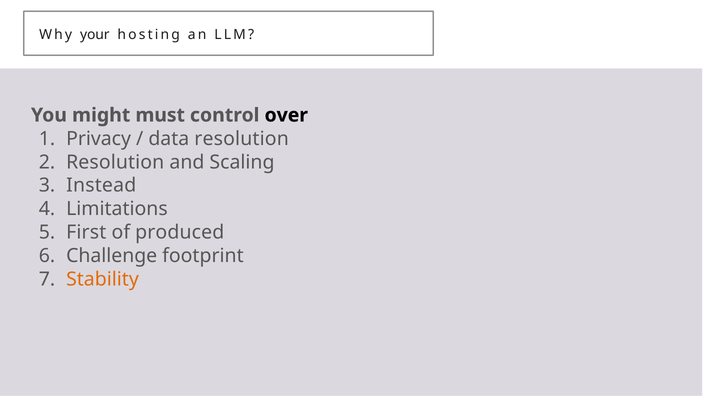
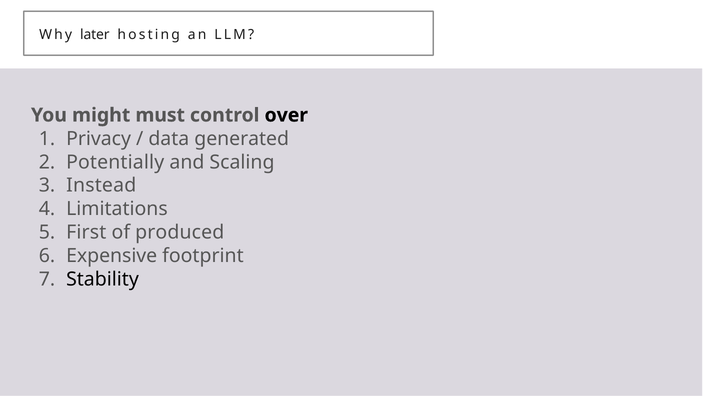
your: your -> later (95, 34)
data resolution: resolution -> generated (242, 138)
Resolution: Resolution -> Potentially (115, 162)
Challenge: Challenge -> Expensive (112, 255)
Stability colour: orange -> black (102, 279)
